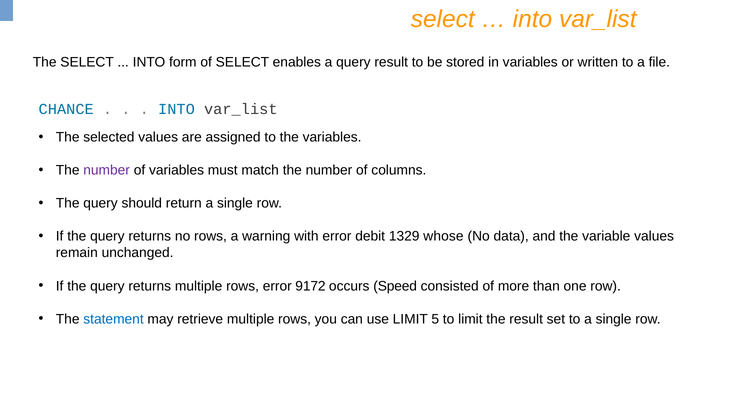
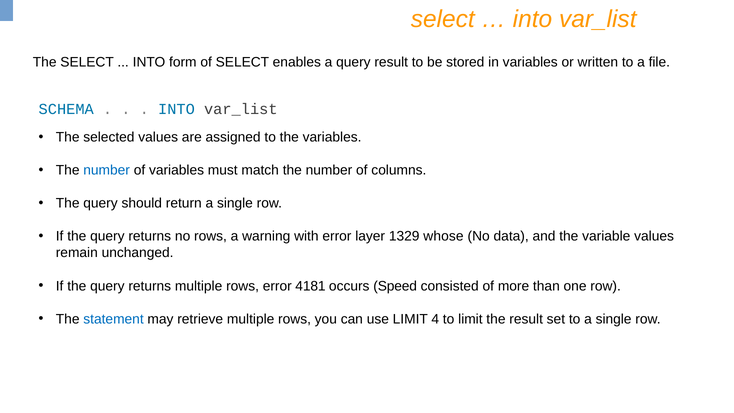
CHANCE: CHANCE -> SCHEMA (66, 109)
number colour: purple -> blue (107, 170)
debit: debit -> layer (370, 236)
9172: 9172 -> 4181 (310, 286)
5: 5 -> 4 (435, 319)
